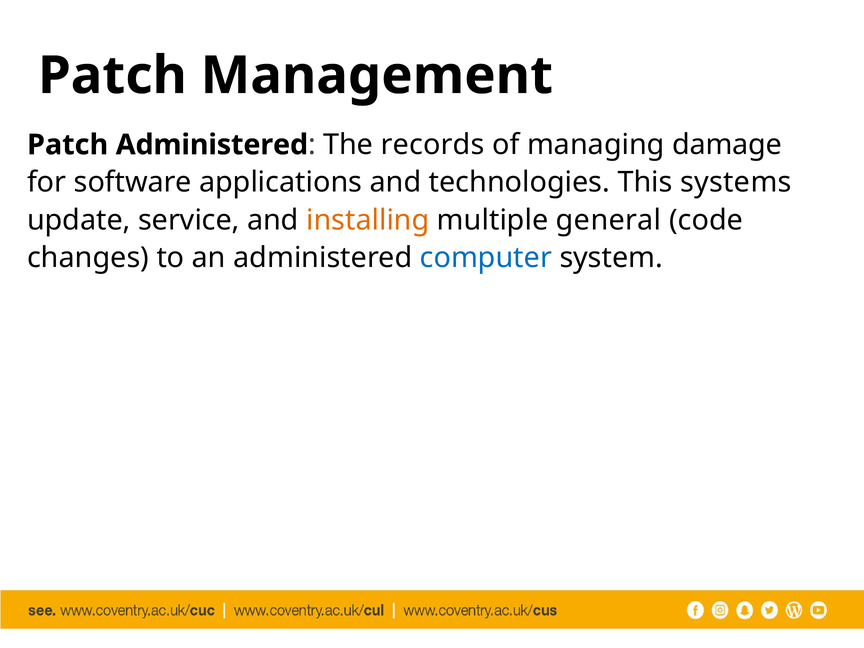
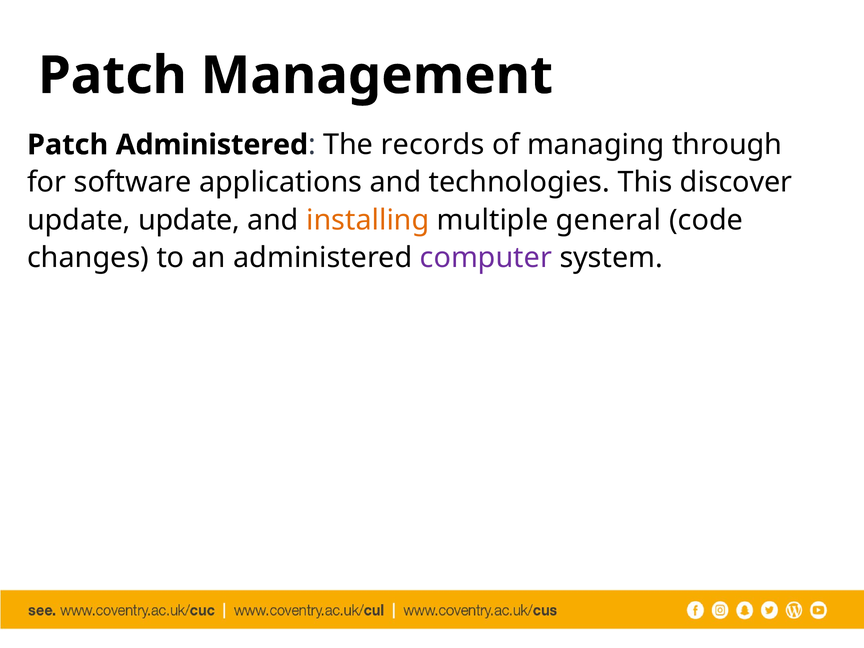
damage: damage -> through (727, 145)
systems: systems -> discover (736, 182)
update service: service -> update (189, 220)
computer colour: blue -> purple (486, 258)
